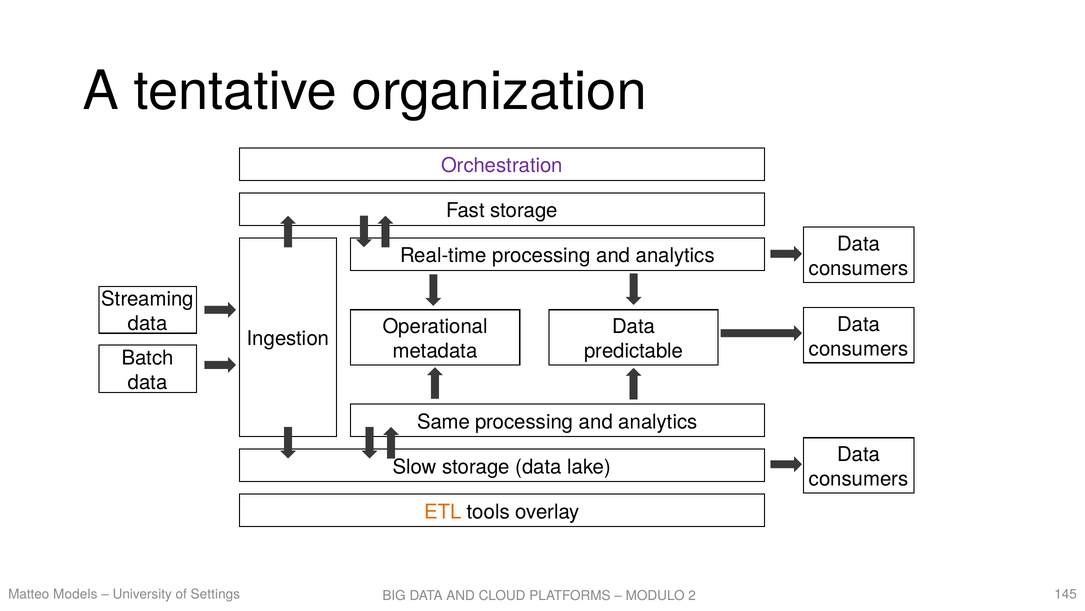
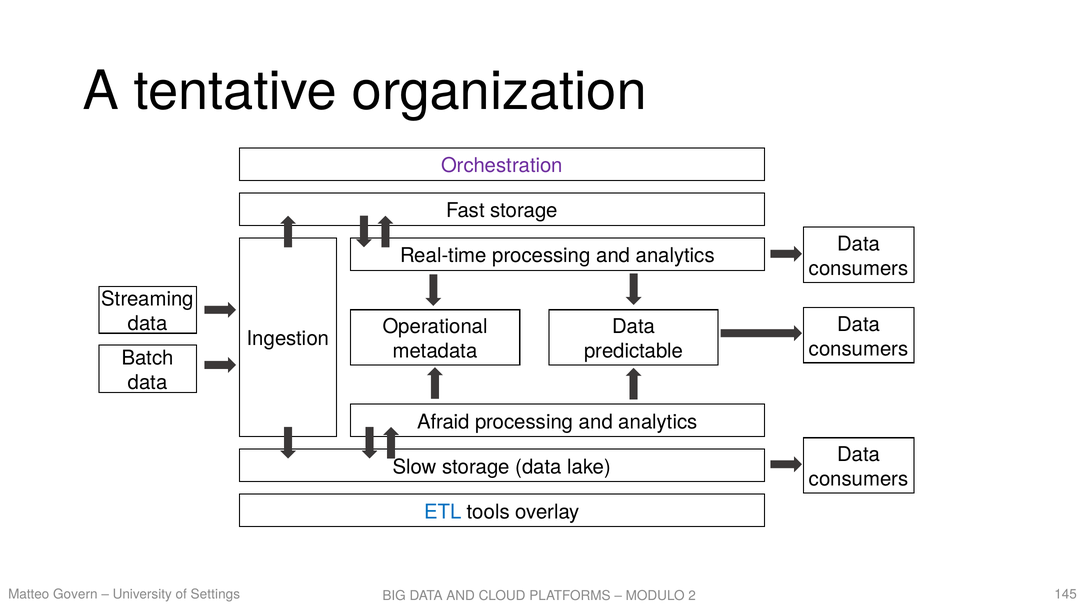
Same: Same -> Afraid (444, 421)
ETL colour: orange -> blue (443, 511)
Models: Models -> Govern (75, 593)
